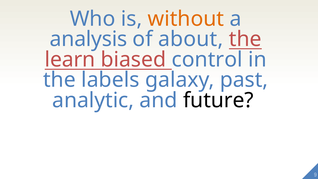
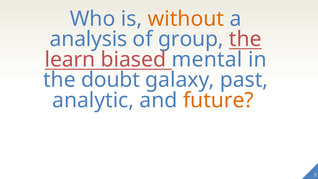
about: about -> group (191, 39)
control: control -> mental (207, 59)
labels: labels -> doubt (111, 80)
future colour: black -> orange (218, 100)
